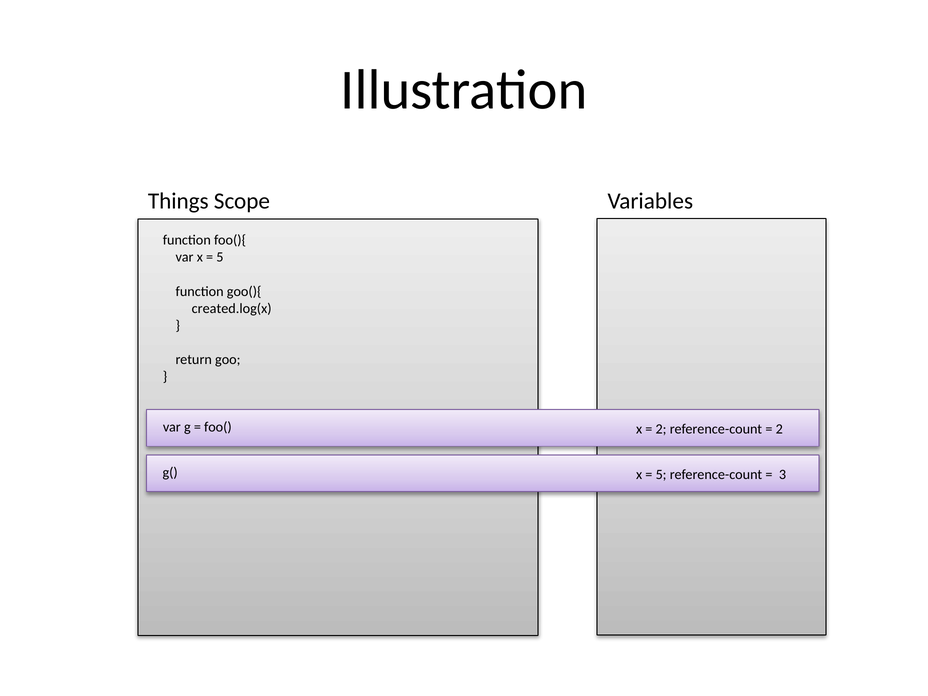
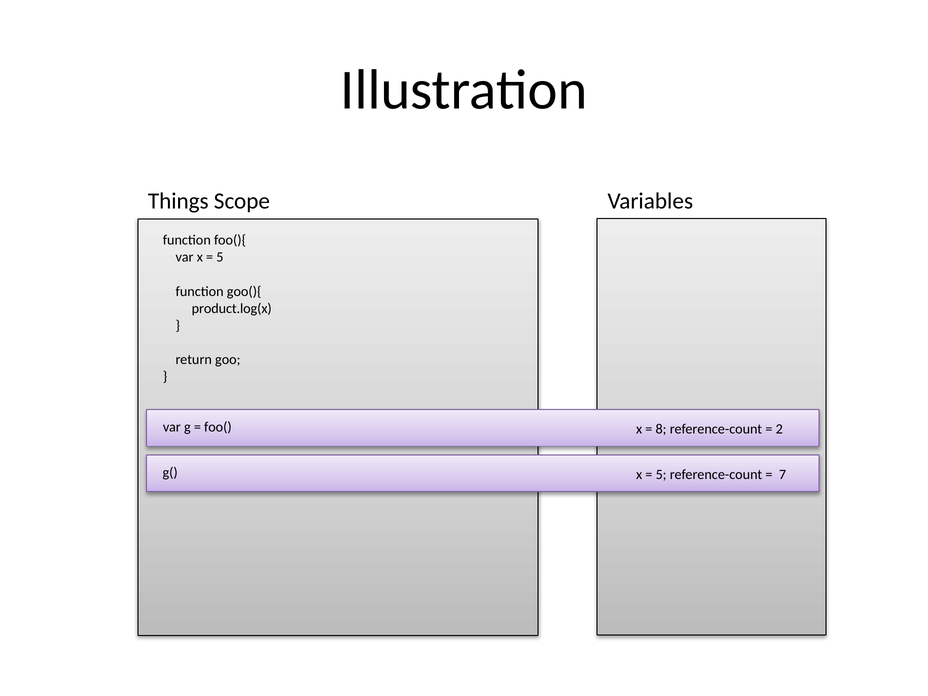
created.log(x: created.log(x -> product.log(x (232, 308)
2: 2 -> 8 (661, 429)
3: 3 -> 7 (783, 475)
